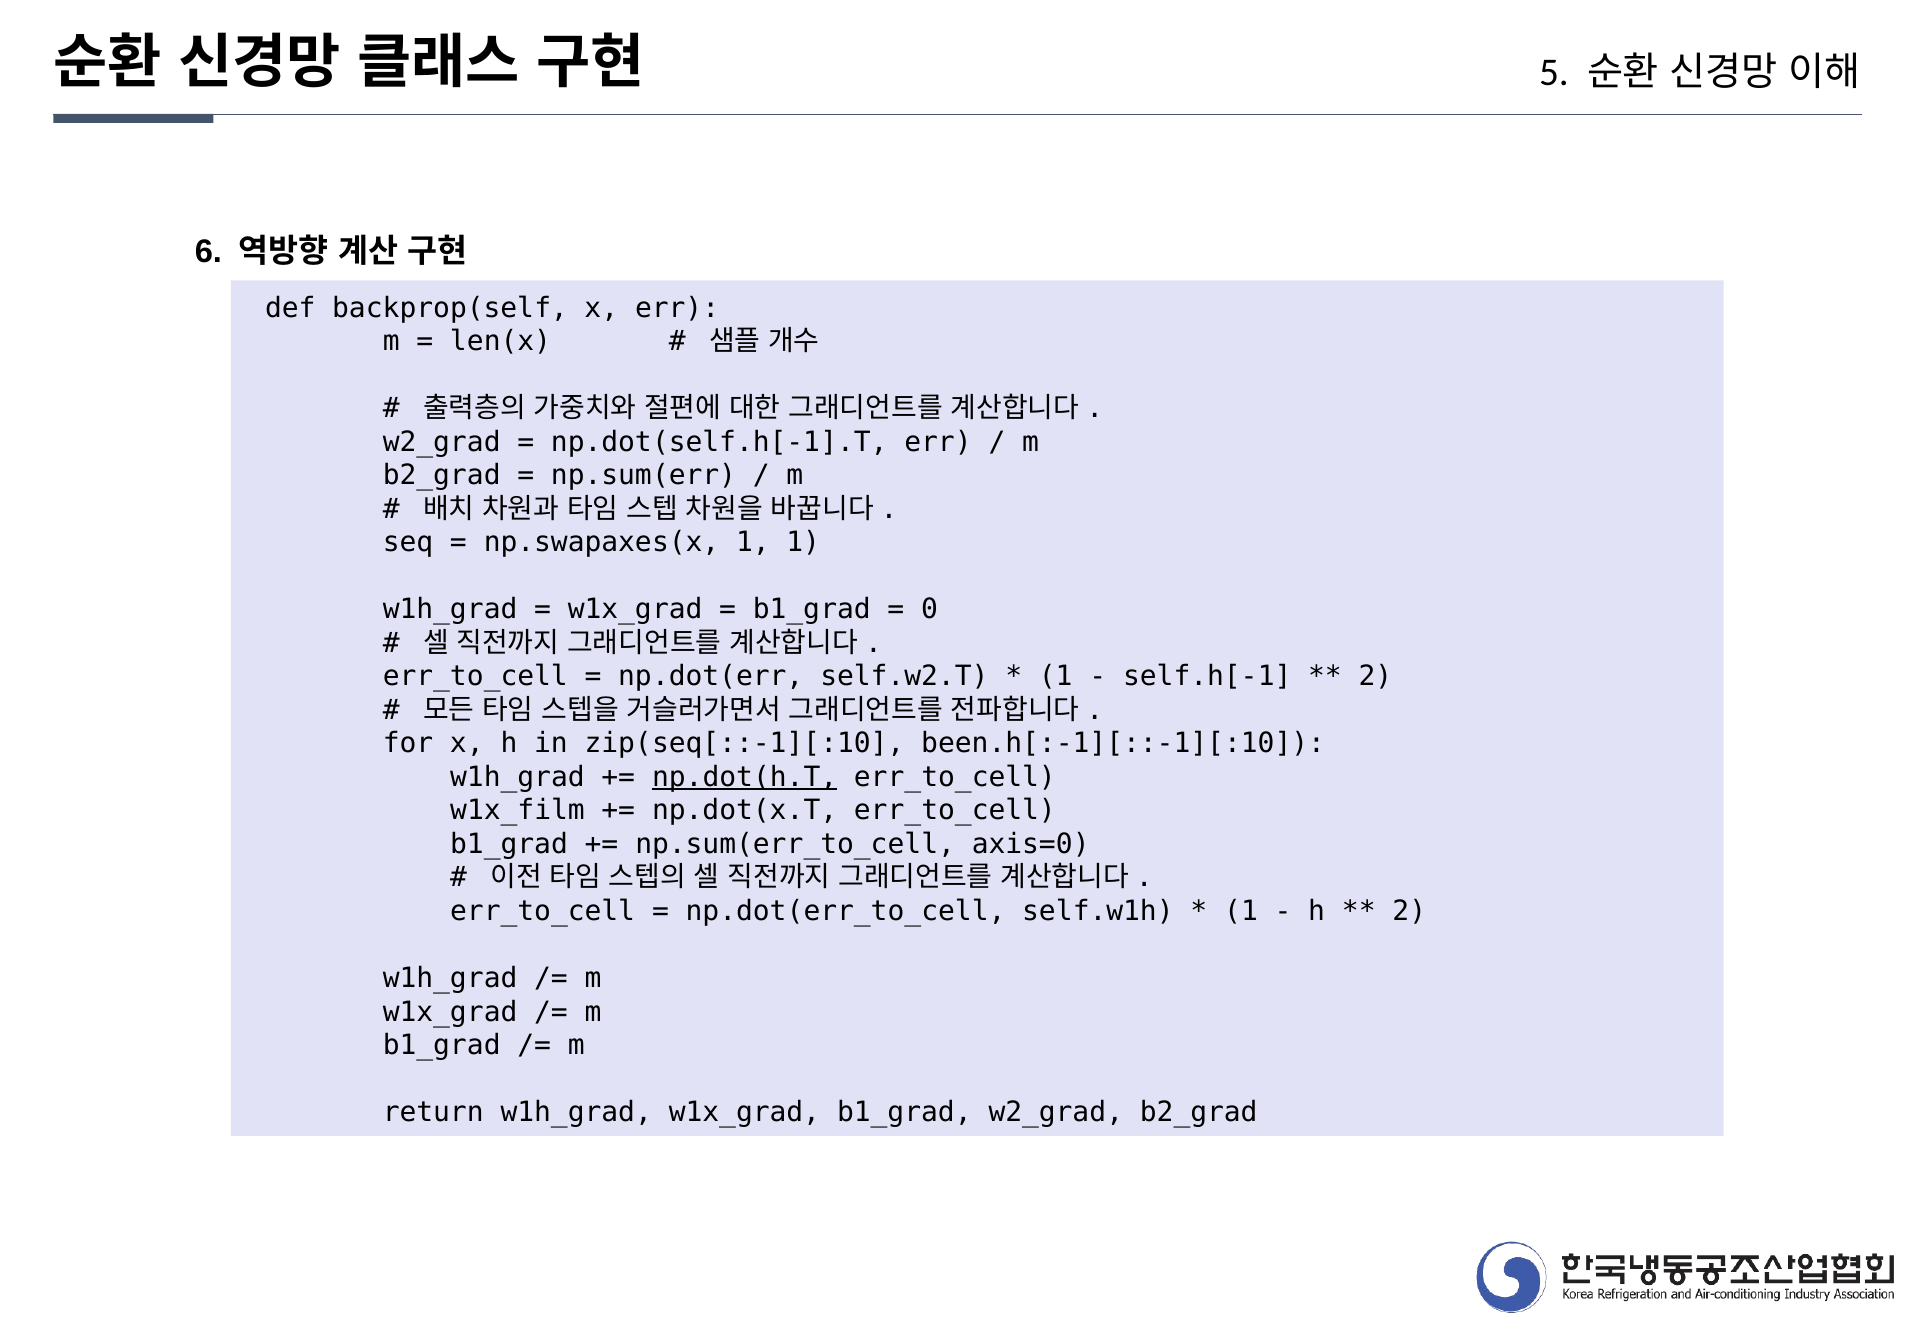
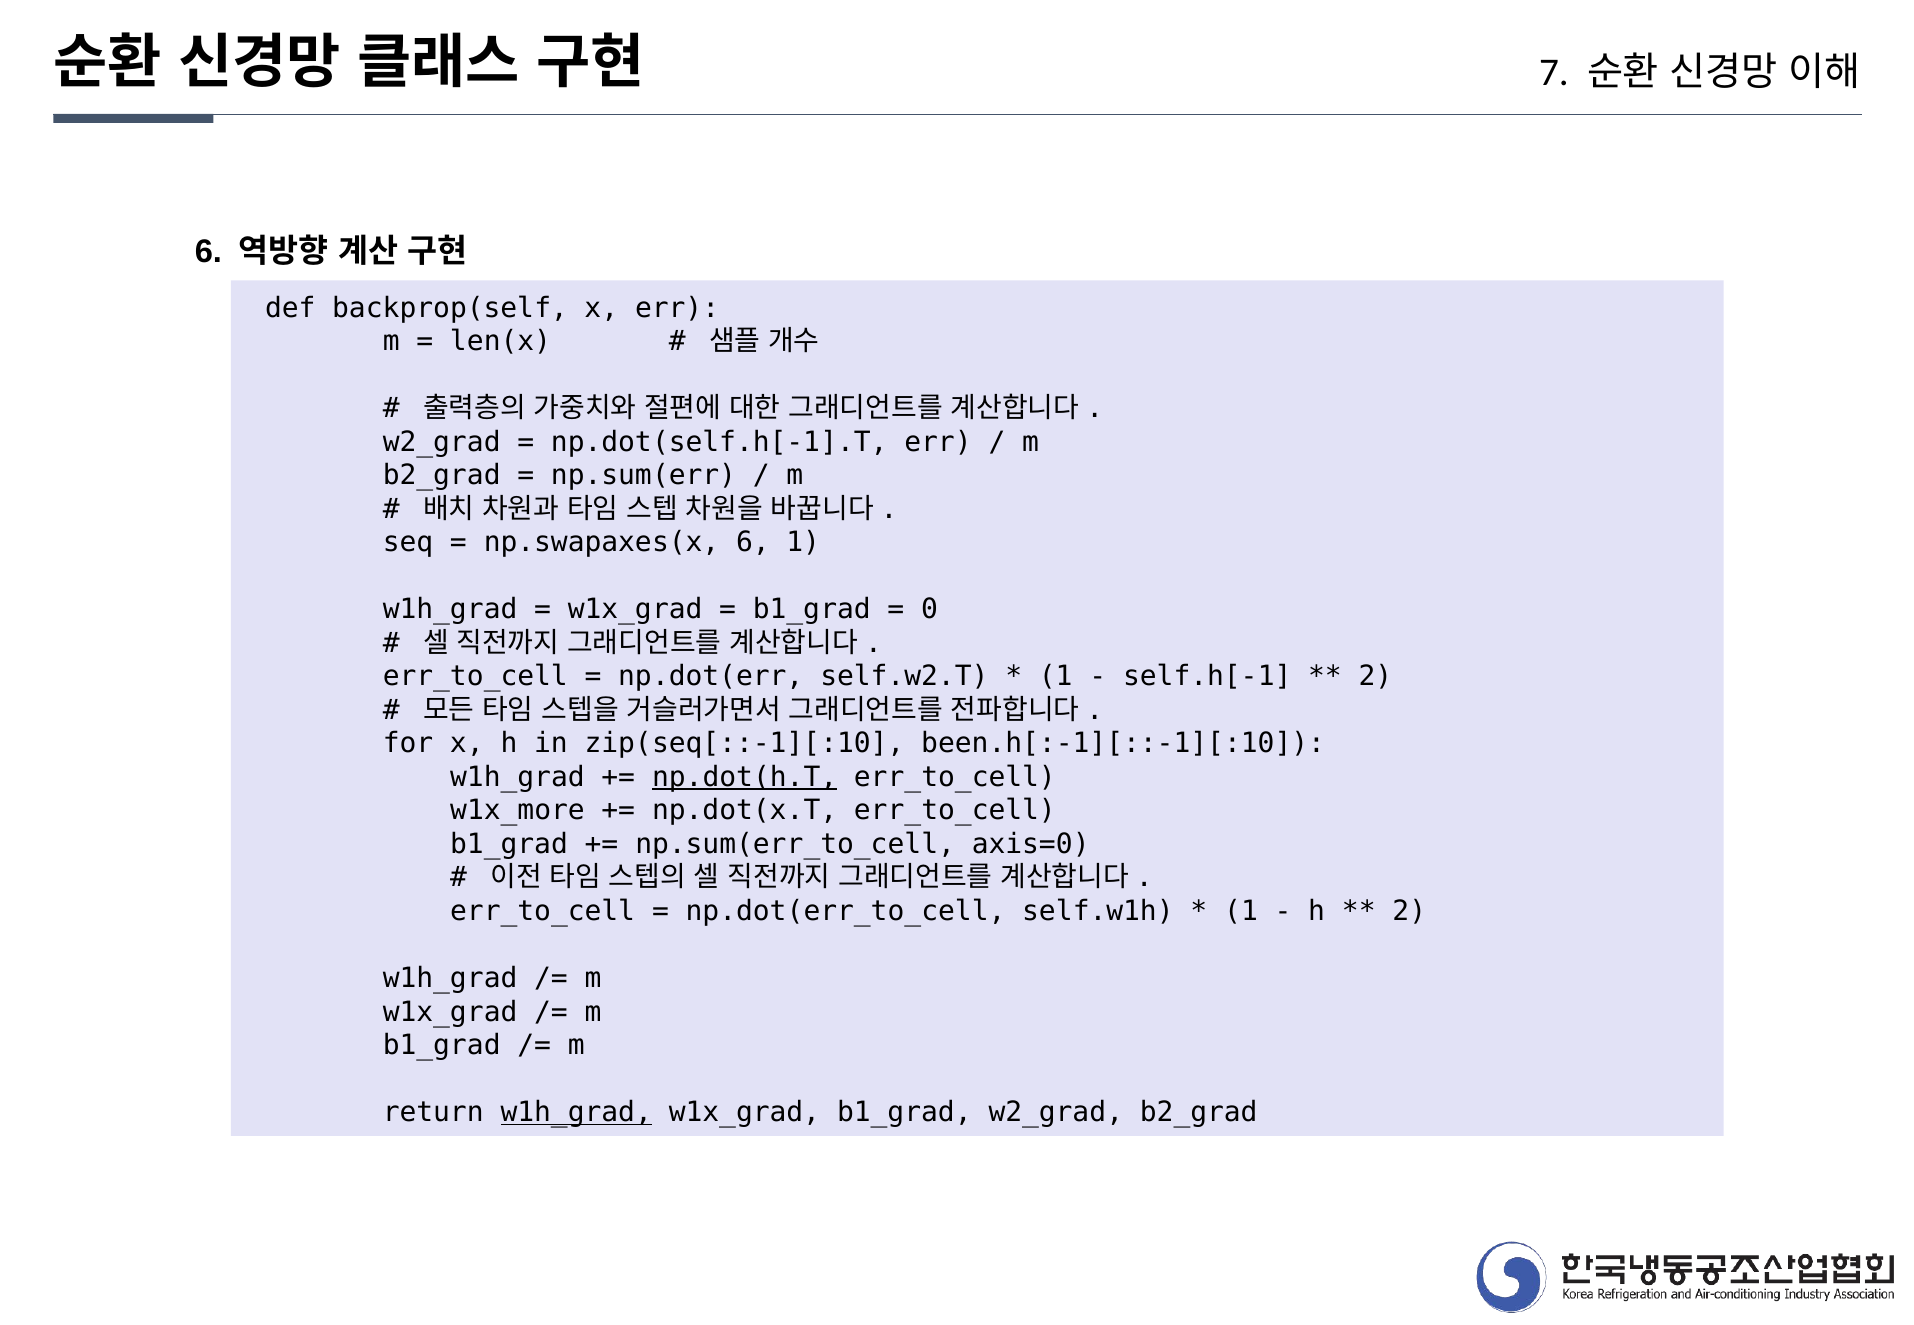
5: 5 -> 7 (1554, 72)
np.swapaxes(x 1: 1 -> 6 (753, 542)
w1x_film: w1x_film -> w1x_more (518, 811)
w1h_grad underline: none -> present (576, 1112)
